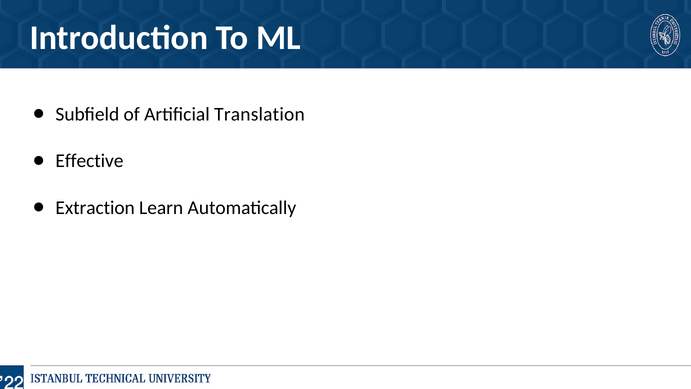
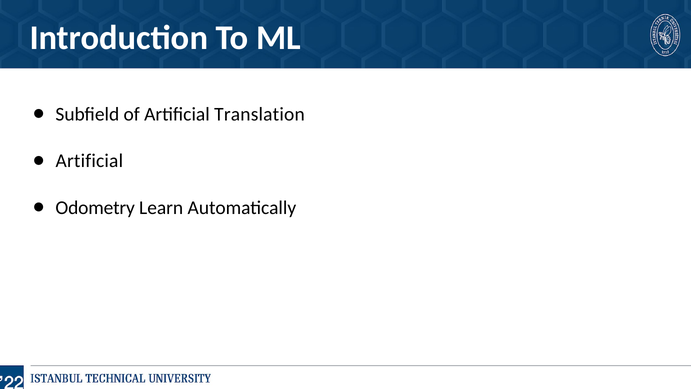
Effective: Effective -> Artificial (89, 161)
Extraction: Extraction -> Odometry (95, 207)
